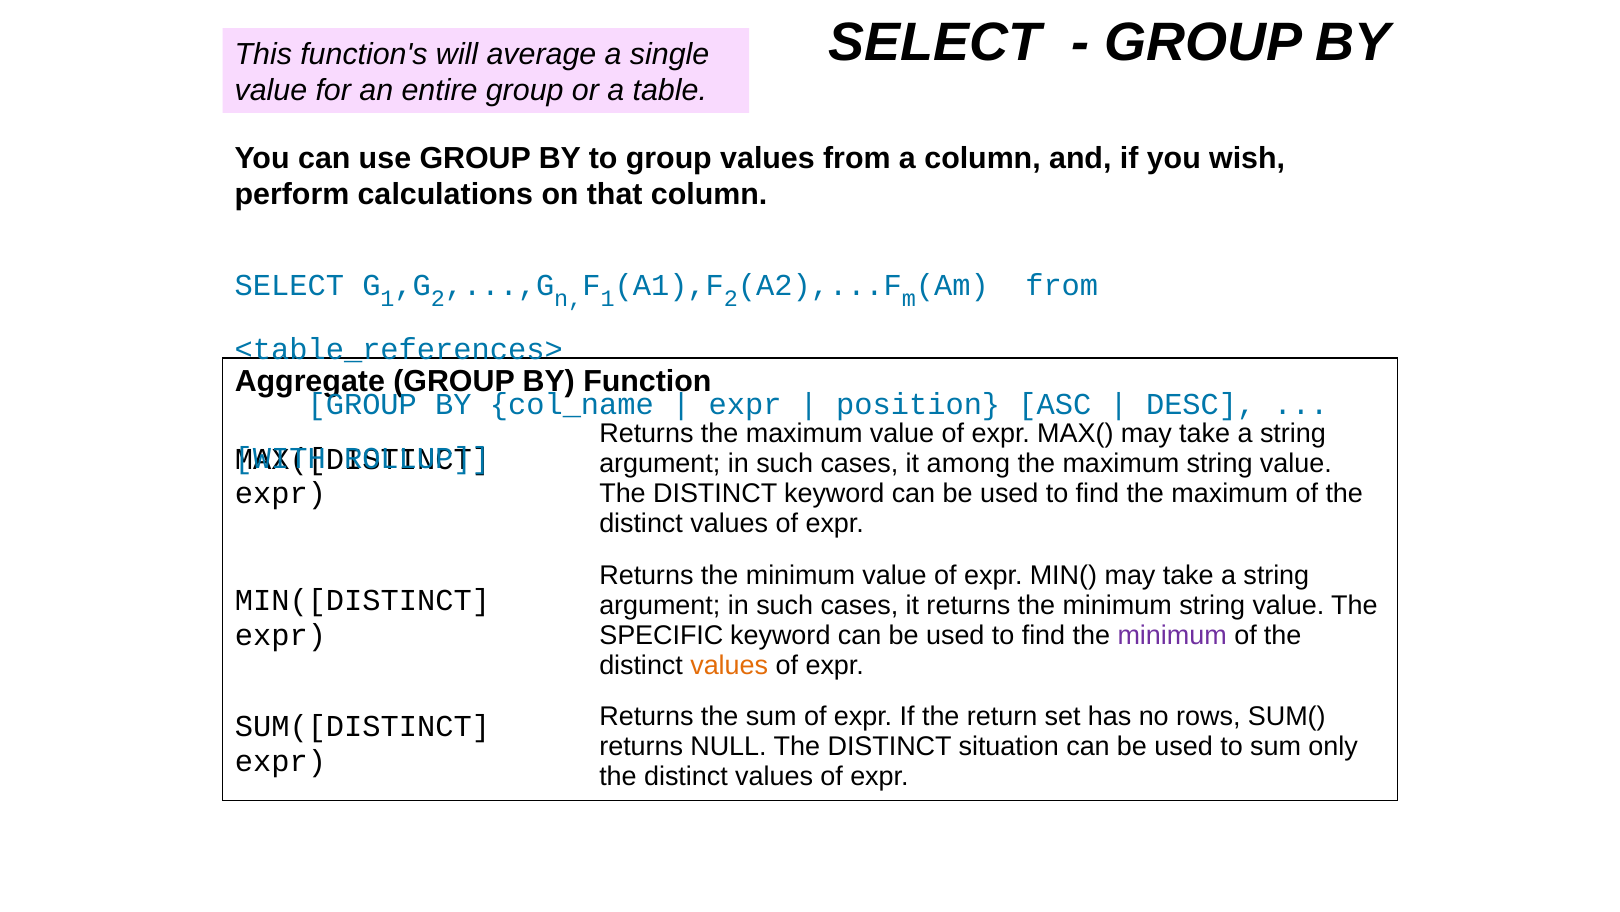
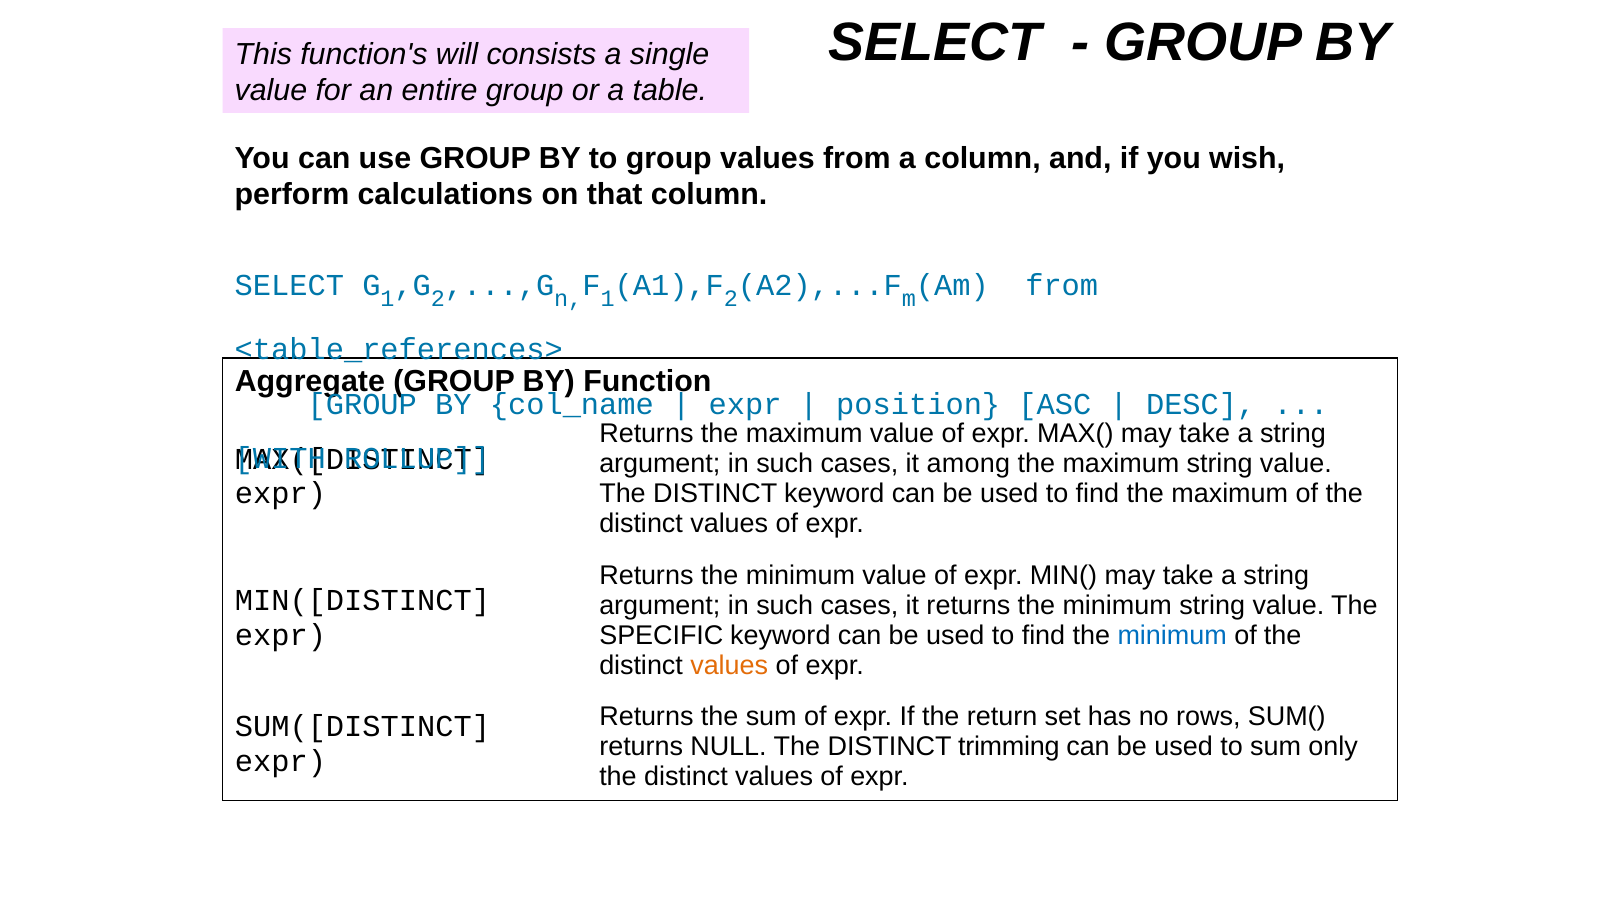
average: average -> consists (541, 54)
minimum colour: purple -> blue (1172, 635)
situation: situation -> trimming (1009, 746)
